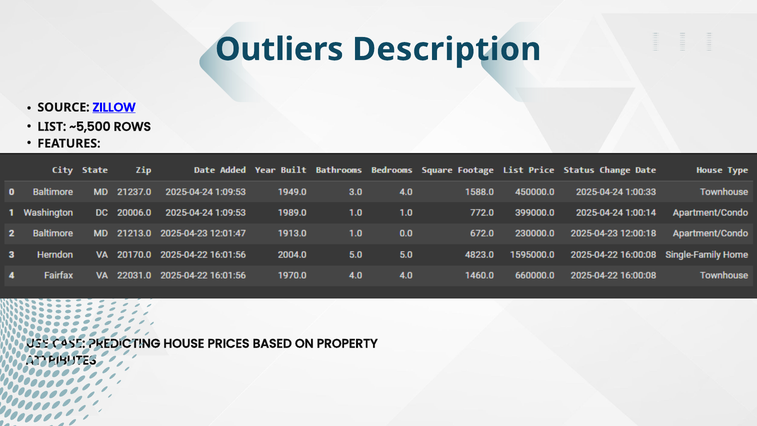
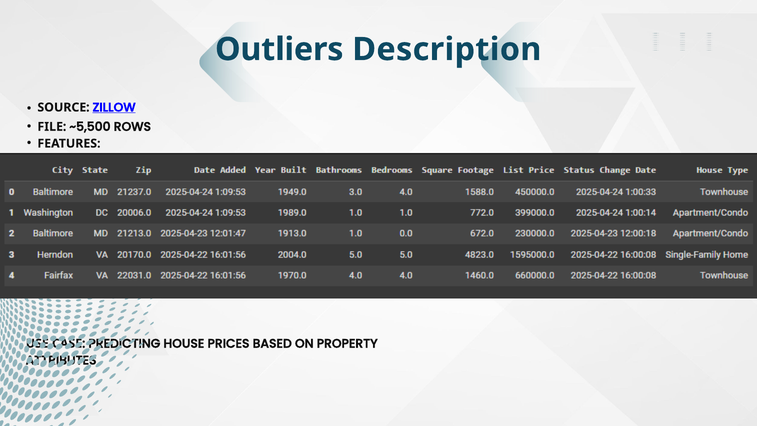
LIST: LIST -> FILE (50, 127)
